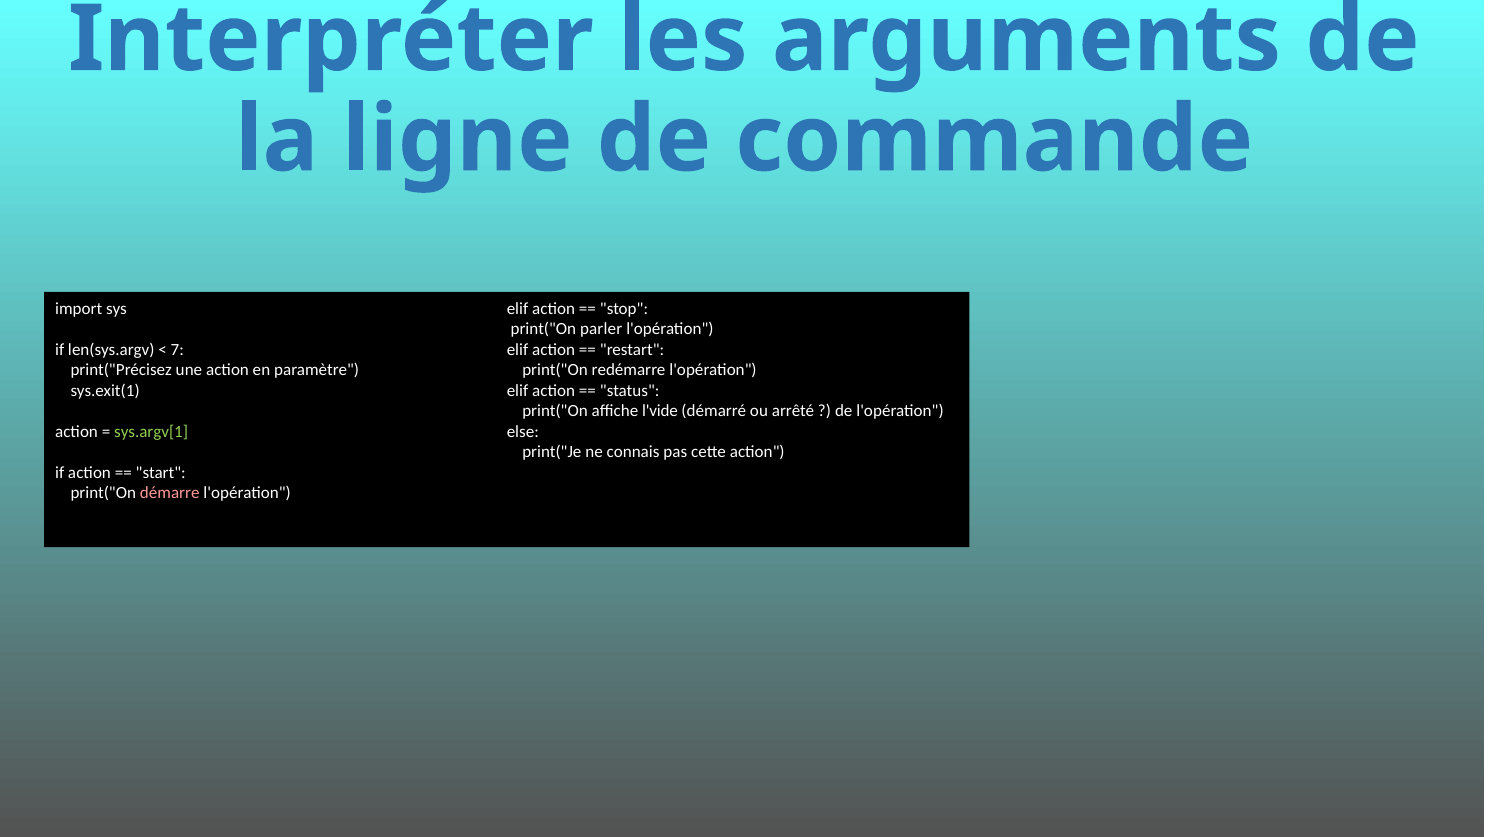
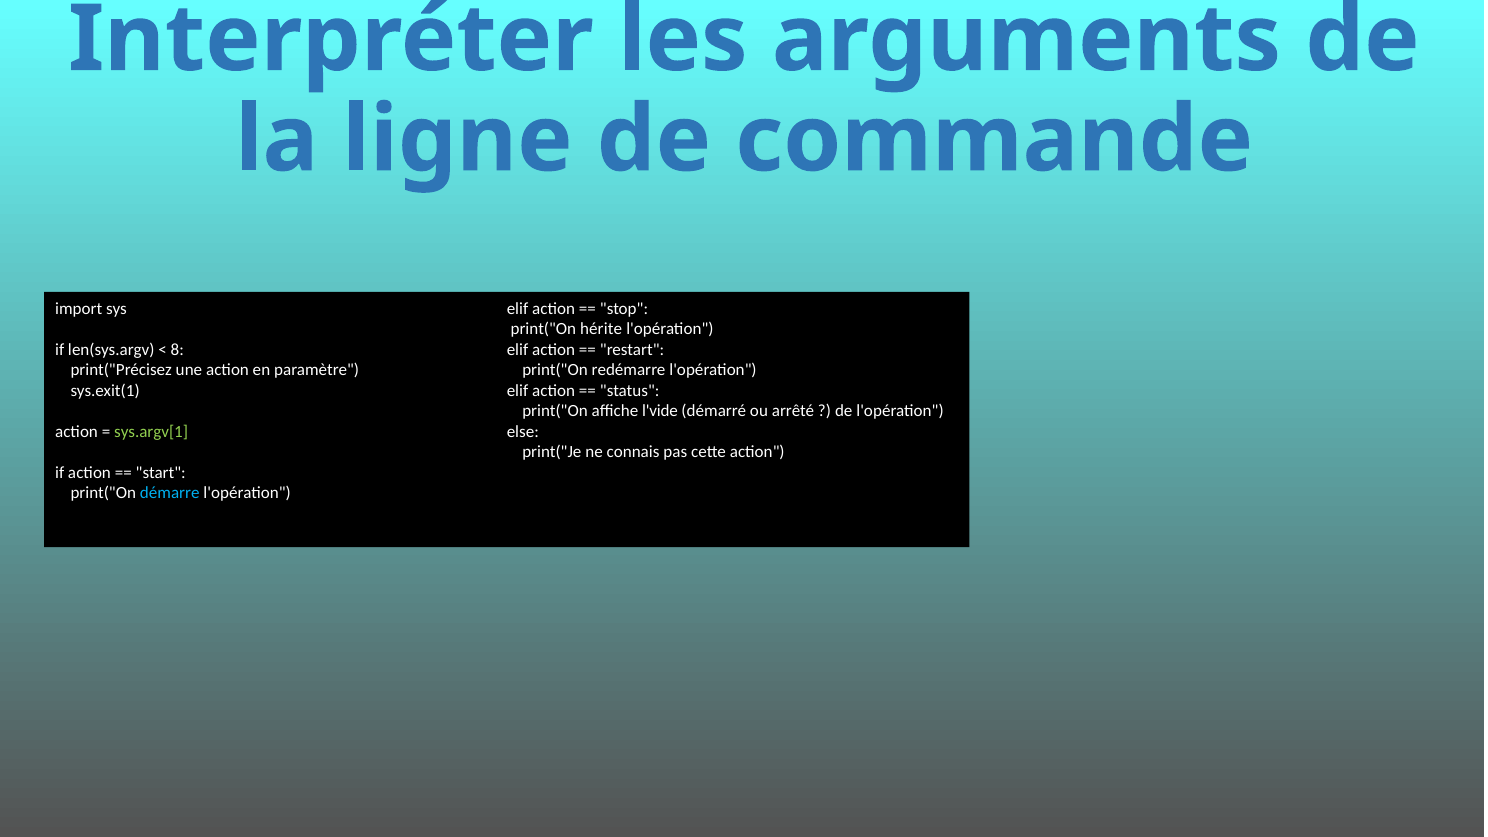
parler: parler -> hérite (601, 329)
7: 7 -> 8 (177, 350)
démarre colour: pink -> light blue (170, 493)
